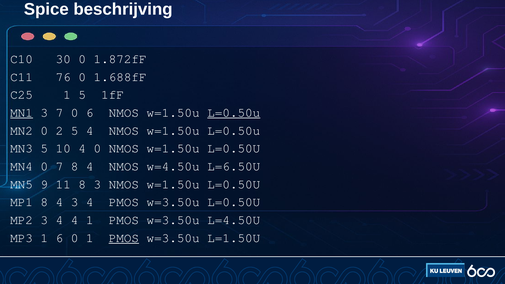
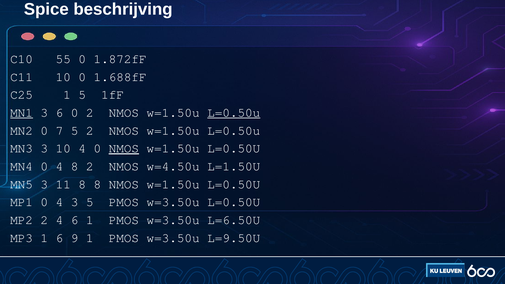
30: 30 -> 55 (63, 59)
C11 76: 76 -> 10 (63, 77)
3 7: 7 -> 6 (59, 113)
0 6: 6 -> 2 (90, 113)
2: 2 -> 7 (59, 131)
5 4: 4 -> 2 (90, 131)
MN3 5: 5 -> 3 (44, 148)
NMOS underline: none -> present (124, 148)
MN4 0 7: 7 -> 4 (59, 166)
4: 4 -> 2 (90, 166)
L=6.50U: L=6.50U -> L=1.50U (234, 166)
MN5 9: 9 -> 3 (44, 184)
8 3: 3 -> 8 (97, 184)
MP1 8: 8 -> 0 (44, 202)
4 3 4: 4 -> 5 (90, 202)
MP2 3: 3 -> 2 (44, 220)
4 4: 4 -> 6 (75, 220)
L=4.50U: L=4.50U -> L=6.50U (234, 220)
6 0: 0 -> 9 (75, 238)
PMOS underline: present -> none (124, 238)
L=1.50U: L=1.50U -> L=9.50U (234, 238)
